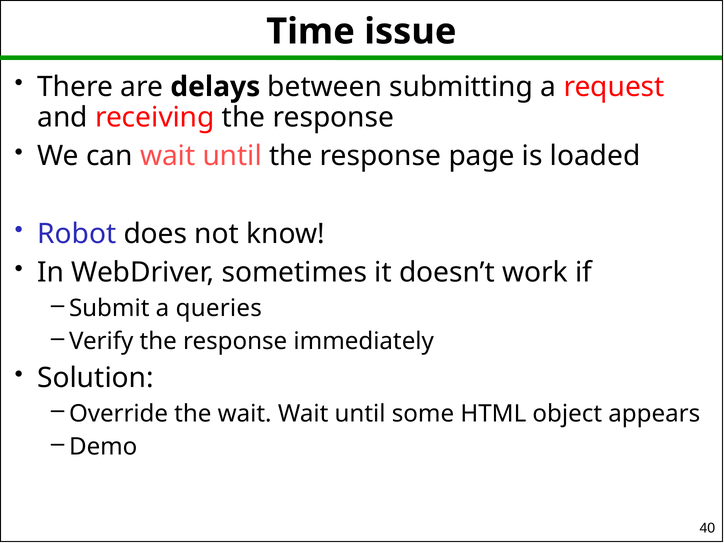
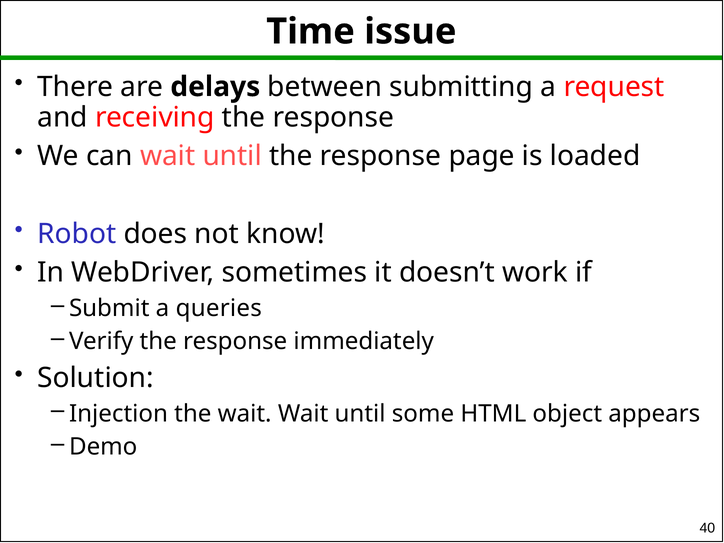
Override: Override -> Injection (119, 414)
